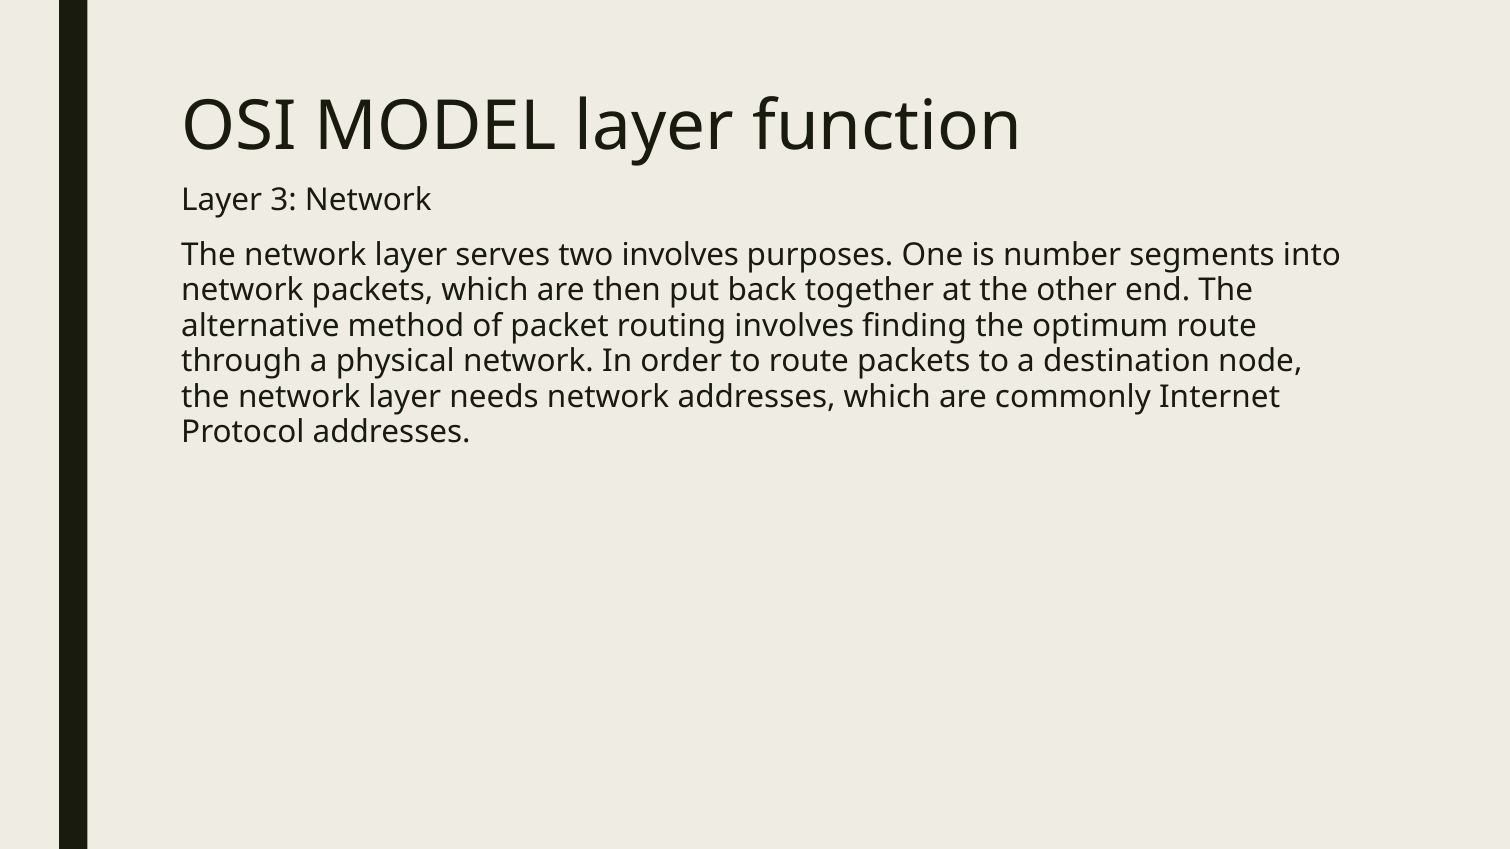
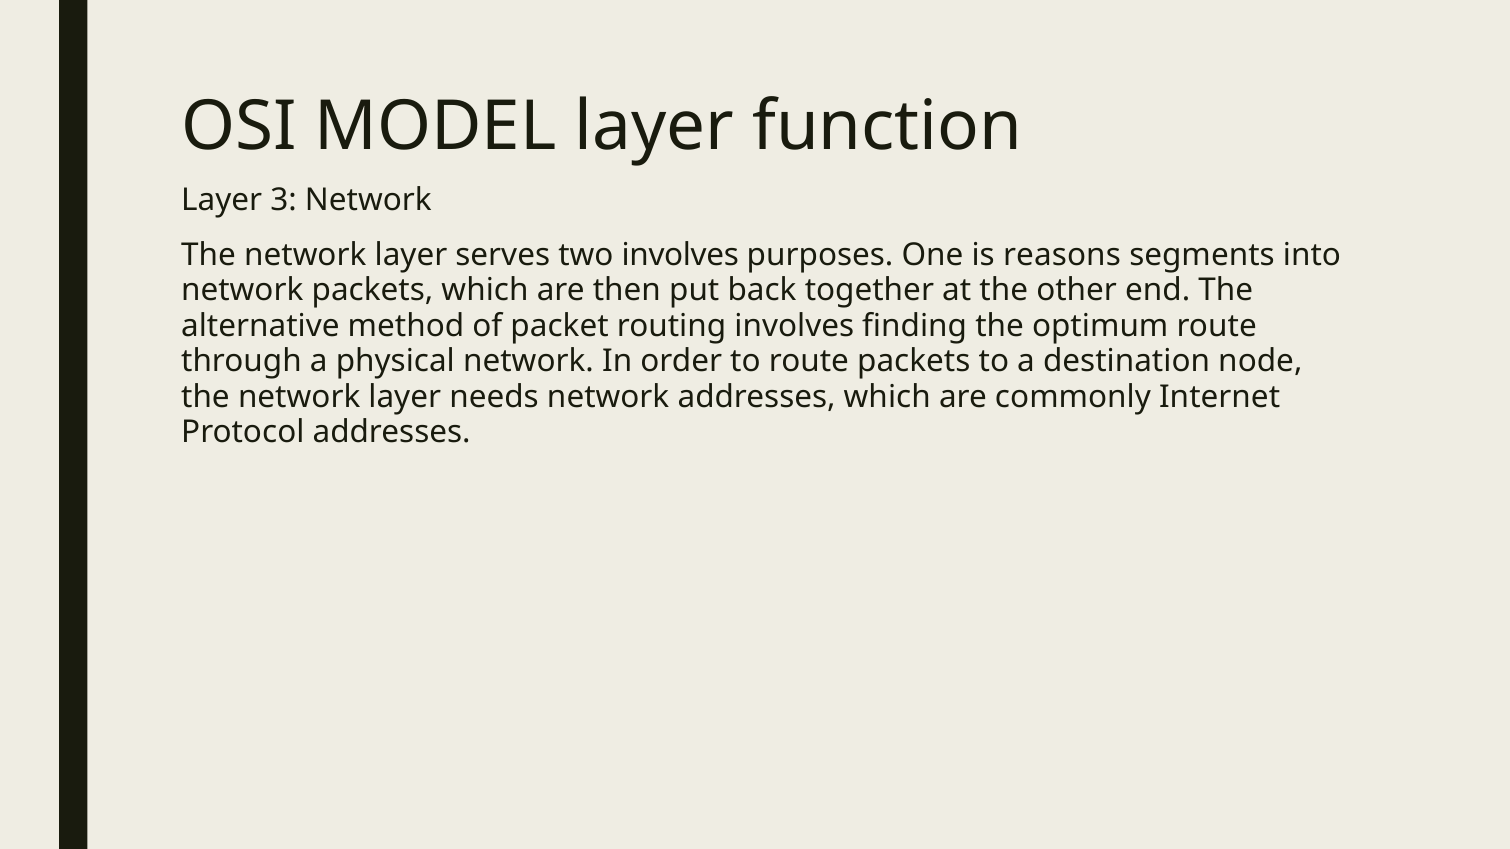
number: number -> reasons (1062, 255)
